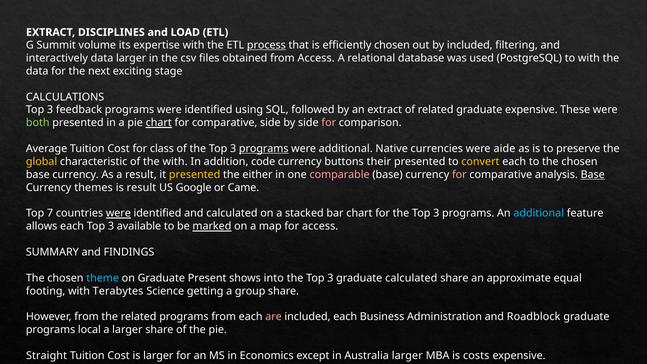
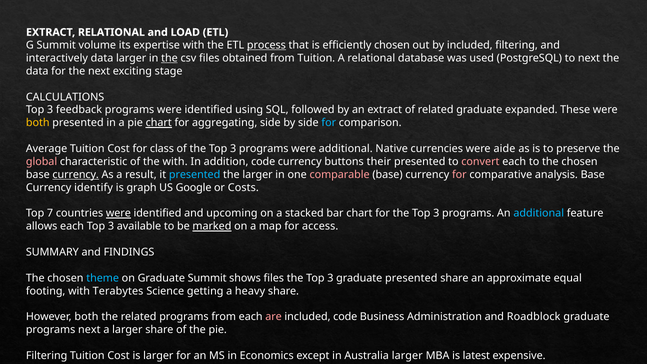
EXTRACT DISCIPLINES: DISCIPLINES -> RELATIONAL (111, 32)
the underline: none -> present (169, 58)
from Access: Access -> Tuition (316, 58)
to with: with -> next (589, 58)
graduate expensive: expensive -> expanded (531, 110)
both colour: light green -> yellow (38, 123)
comparative: comparative -> aggregating (225, 123)
for colour: pink -> light blue (329, 123)
programs underline: present -> none (264, 149)
global colour: yellow -> pink (42, 162)
convert colour: yellow -> pink (480, 162)
currency underline: none -> present (76, 175)
presented colour: yellow -> light blue (195, 175)
the either: either -> larger (258, 175)
Base underline: present -> none (593, 175)
themes: themes -> identify (94, 188)
is result: result -> graph (142, 188)
Came: Came -> Costs (243, 188)
and calculated: calculated -> upcoming (232, 213)
Graduate Present: Present -> Summit (207, 278)
shows into: into -> files (274, 278)
graduate calculated: calculated -> presented (411, 278)
group: group -> heavy (250, 291)
However from: from -> both (86, 317)
included each: each -> code (345, 317)
programs local: local -> next (89, 330)
Straight: Straight -> Filtering (47, 356)
costs: costs -> latest (476, 356)
